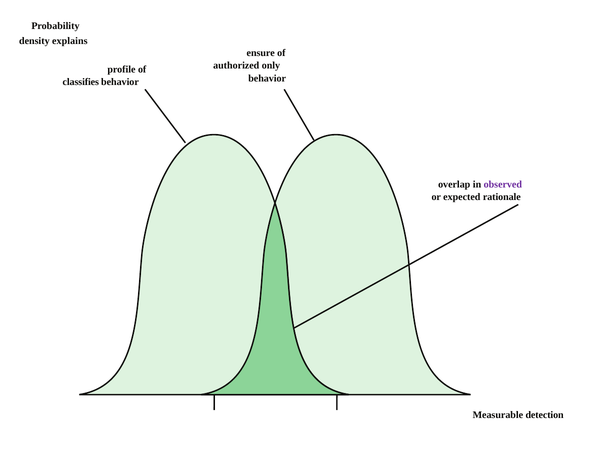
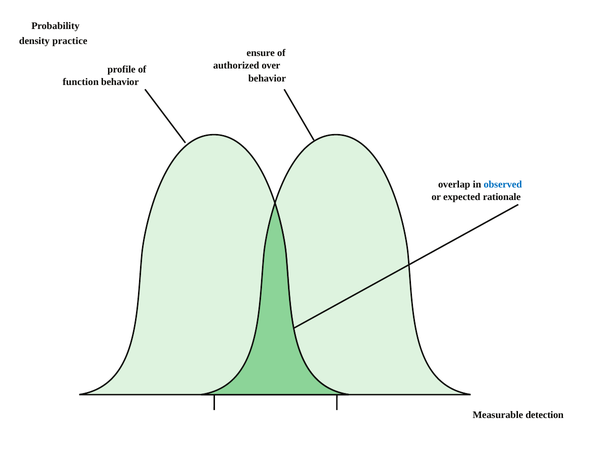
explains: explains -> practice (70, 41)
only: only -> over (271, 65)
classifies: classifies -> function (81, 82)
observed colour: purple -> blue (503, 184)
